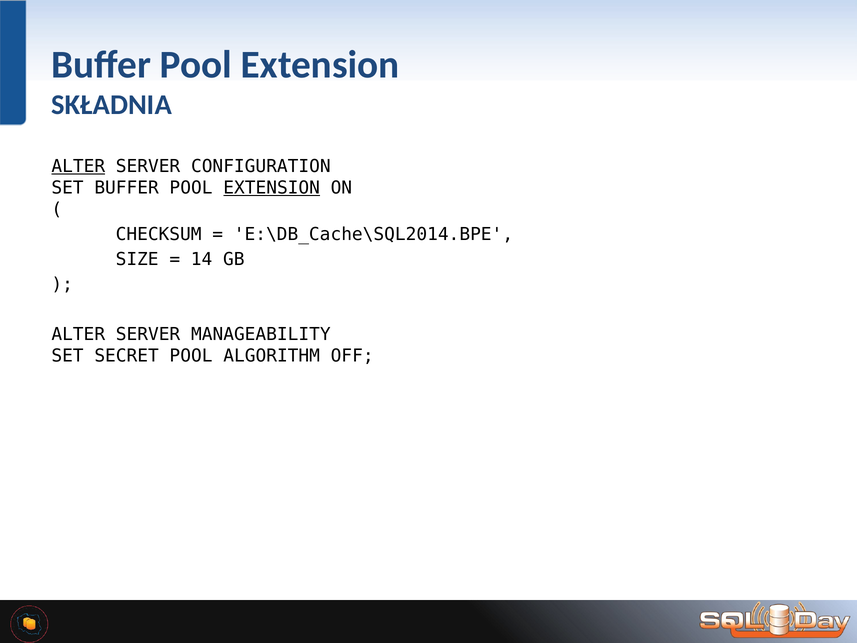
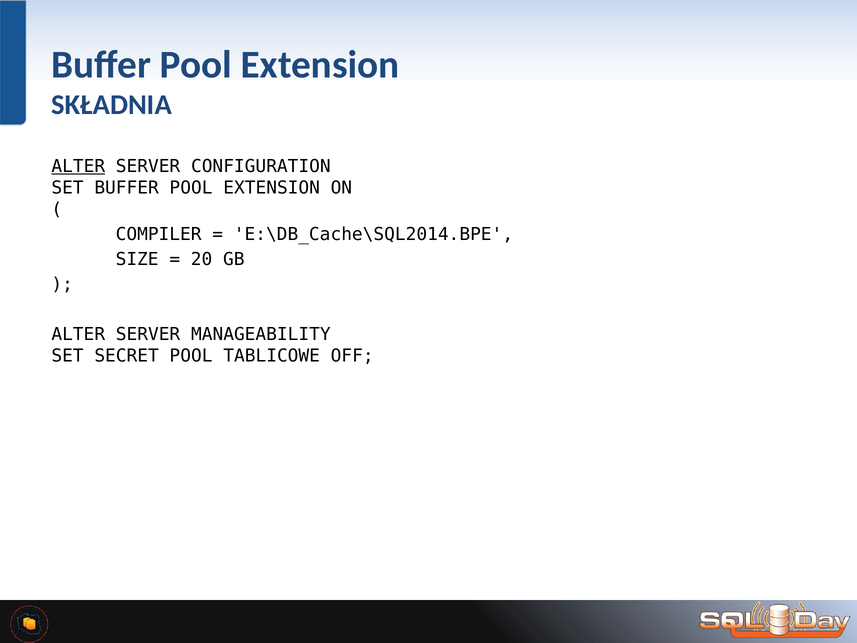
EXTENSION underline: present -> none (272, 188)
CHECKSUM: CHECKSUM -> COMPILER (159, 234)
14: 14 -> 20 (202, 259)
ALGORITHM: ALGORITHM -> TABLICOWE (272, 356)
